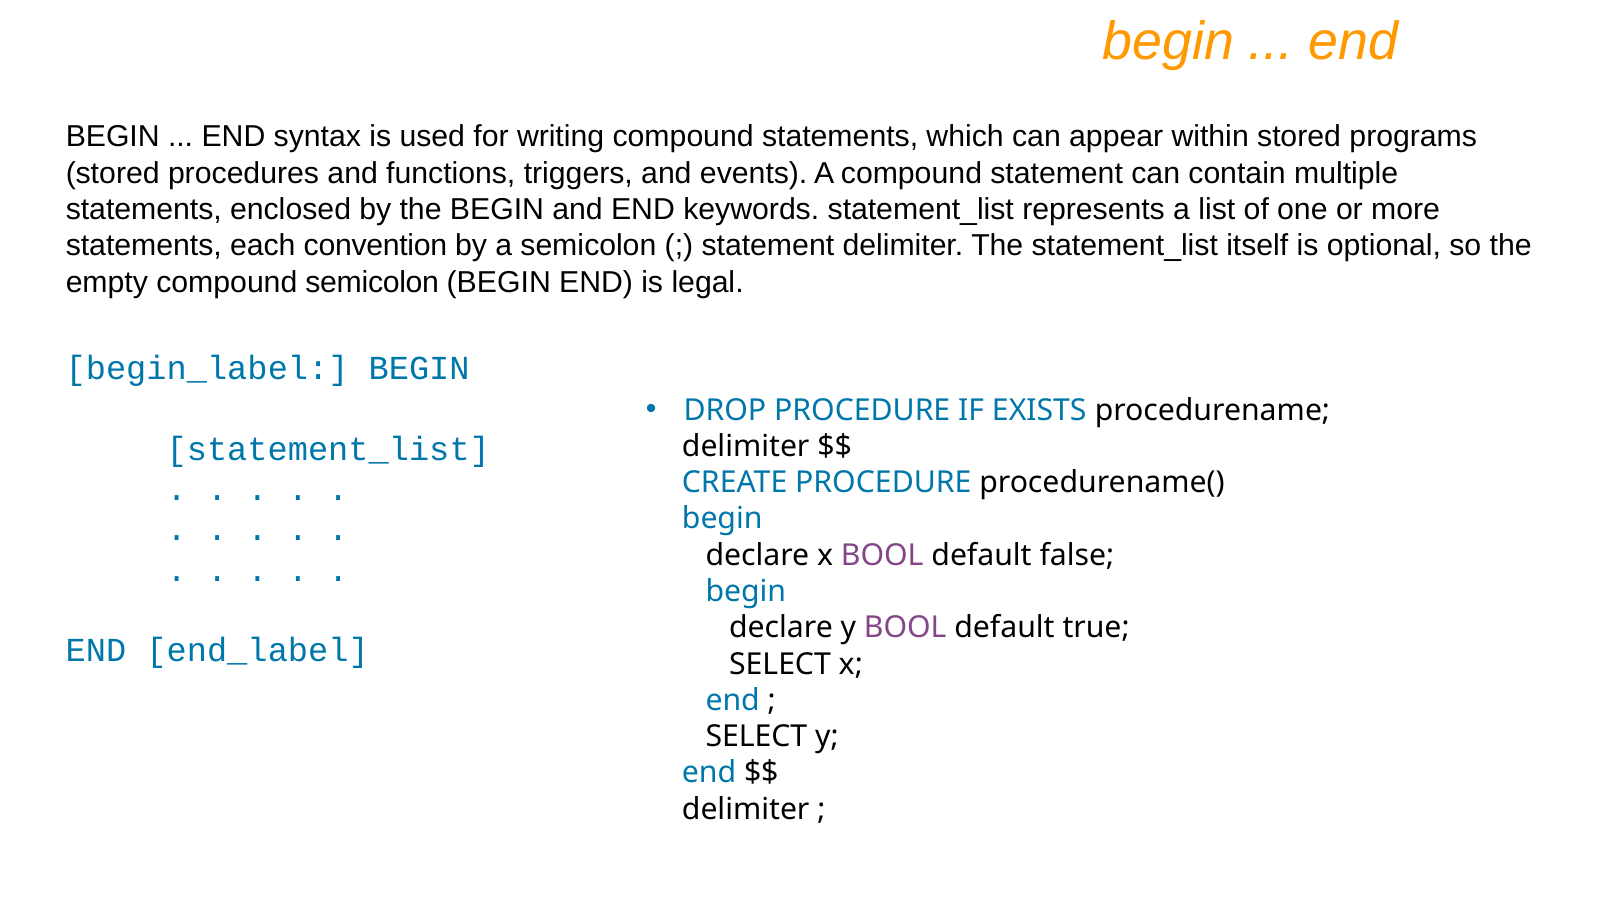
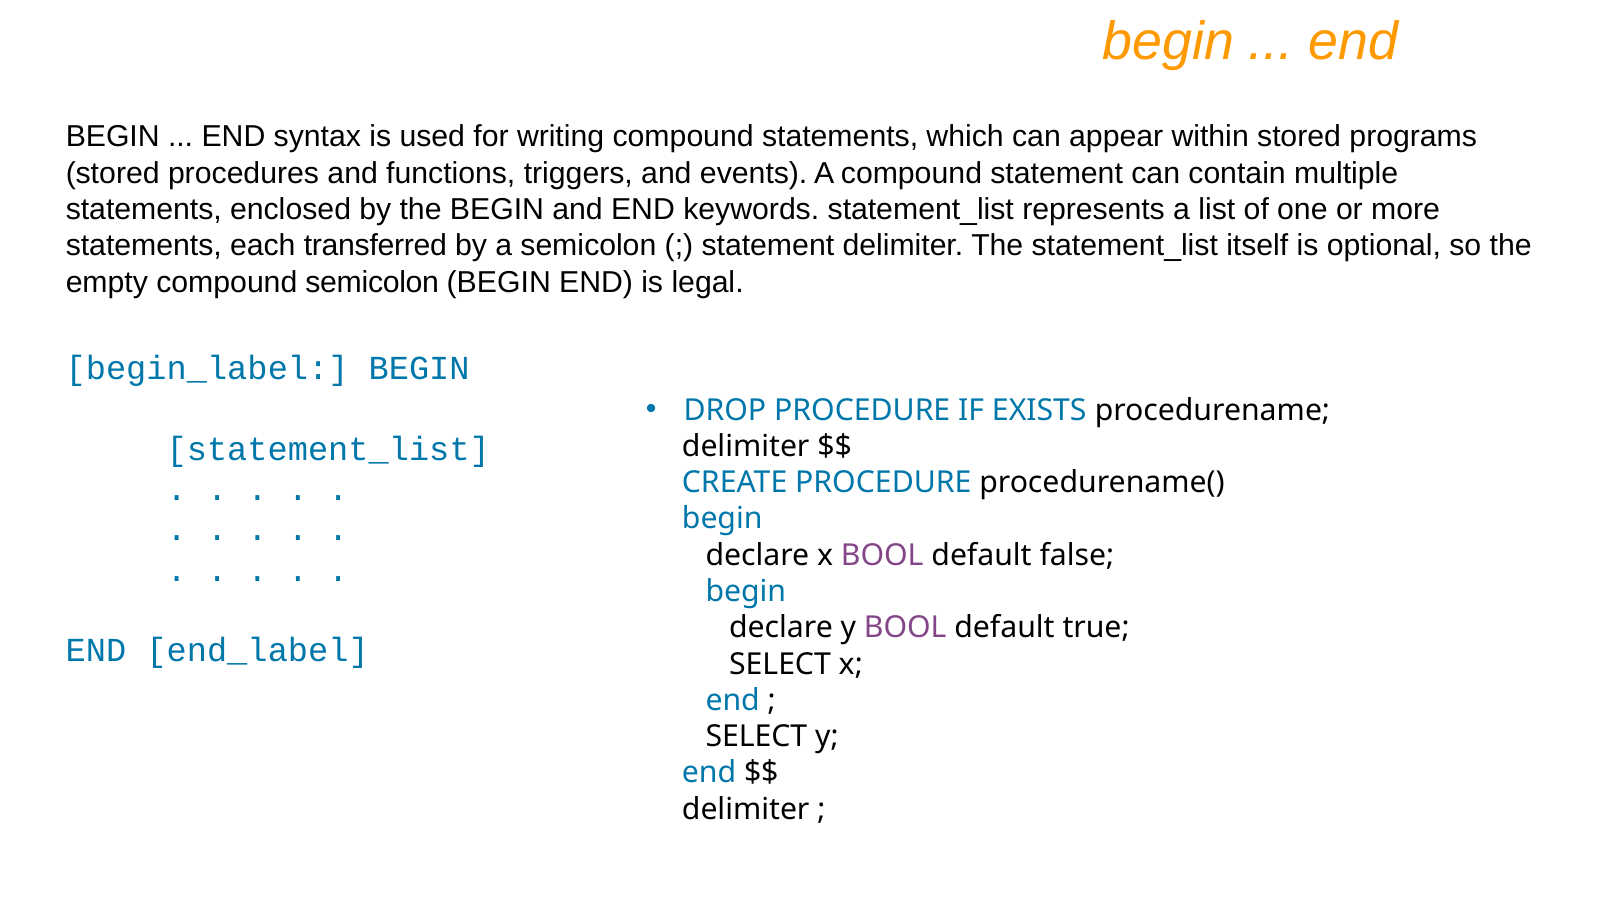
convention: convention -> transferred (375, 246)
